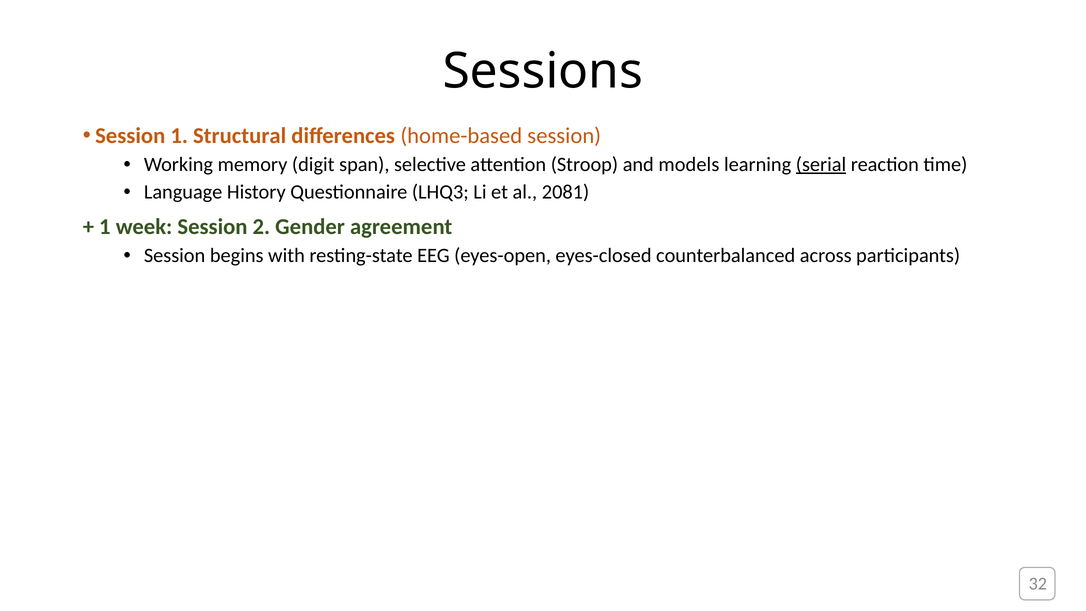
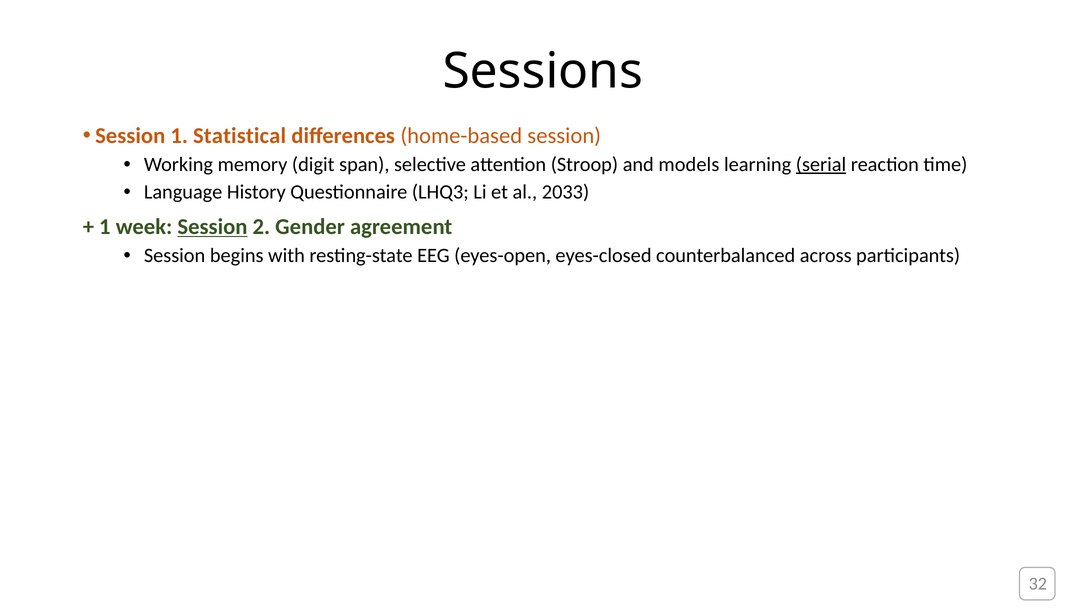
Structural: Structural -> Statistical (240, 136)
2081: 2081 -> 2033 (566, 192)
Session underline: none -> present (212, 227)
